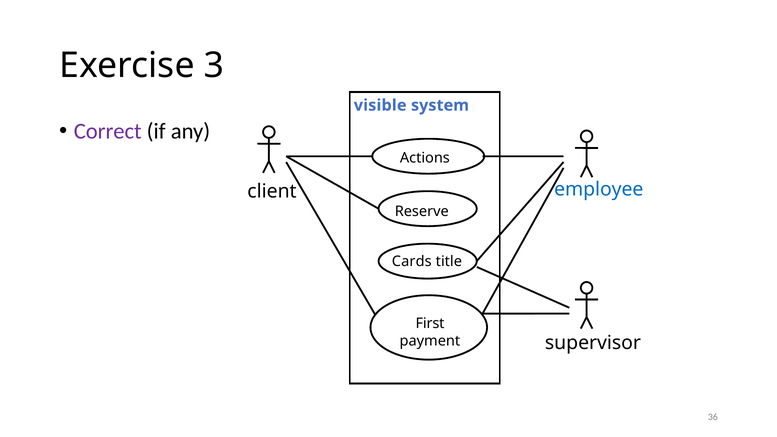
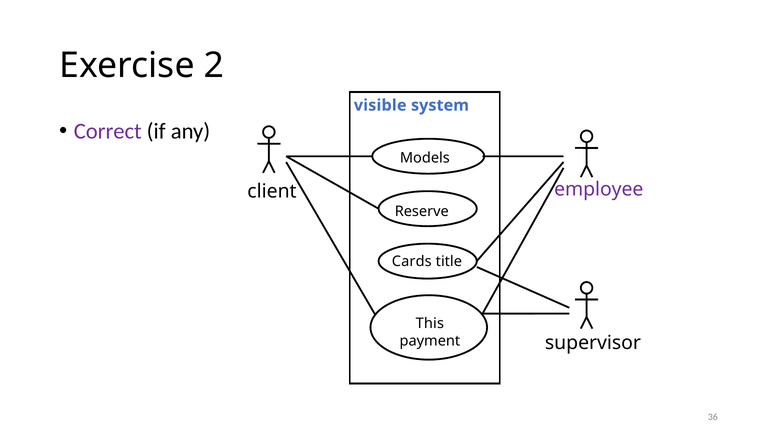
3: 3 -> 2 (214, 65)
Actions: Actions -> Models (425, 158)
employee colour: blue -> purple (599, 190)
First: First -> This (430, 323)
